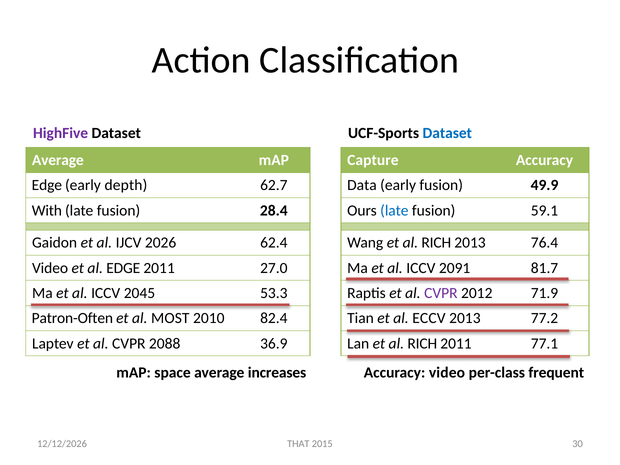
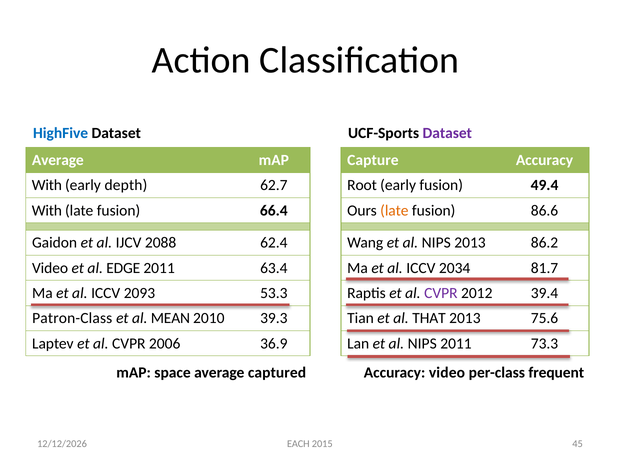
HighFive colour: purple -> blue (61, 133)
Dataset colour: blue -> purple (447, 133)
Edge: Edge -> With (47, 185)
Data: Data -> Root (362, 185)
49.9: 49.9 -> 49.4 (545, 185)
28.4: 28.4 -> 66.4 (274, 210)
late colour: blue -> orange (394, 210)
59.1: 59.1 -> 86.6 (545, 210)
2026: 2026 -> 2088 (161, 243)
Wang et al RICH: RICH -> NIPS (436, 243)
76.4: 76.4 -> 86.2 (545, 243)
27.0: 27.0 -> 63.4 (274, 268)
2091: 2091 -> 2034 (455, 268)
2045: 2045 -> 2093 (139, 293)
71.9: 71.9 -> 39.4 (545, 293)
Patron-Often: Patron-Often -> Patron-Class (72, 318)
MOST: MOST -> MEAN (170, 318)
82.4: 82.4 -> 39.3 (274, 318)
ECCV: ECCV -> THAT (429, 318)
77.2: 77.2 -> 75.6 (545, 318)
2088: 2088 -> 2006 (165, 343)
Lan et al RICH: RICH -> NIPS (422, 343)
77.1: 77.1 -> 73.3 (545, 343)
increases: increases -> captured (277, 373)
THAT: THAT -> EACH (298, 444)
30: 30 -> 45 (578, 444)
